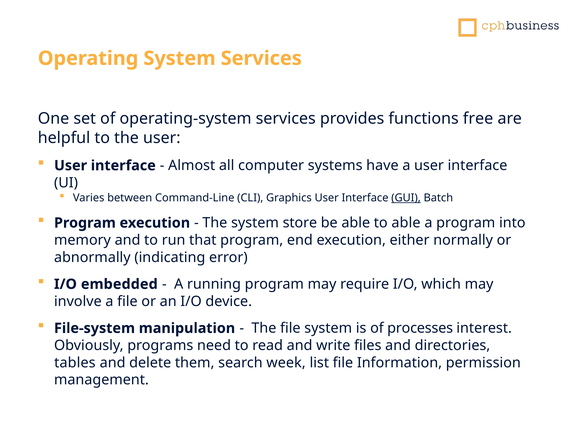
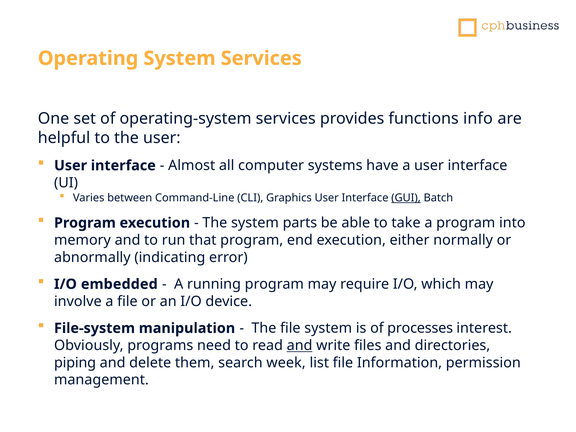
free: free -> info (478, 119)
store: store -> parts (300, 223)
to able: able -> take (406, 223)
and underline: none -> present (300, 345)
tables: tables -> piping (75, 363)
